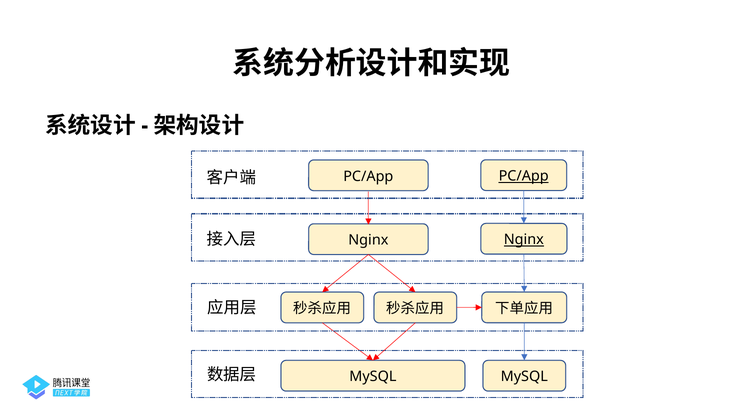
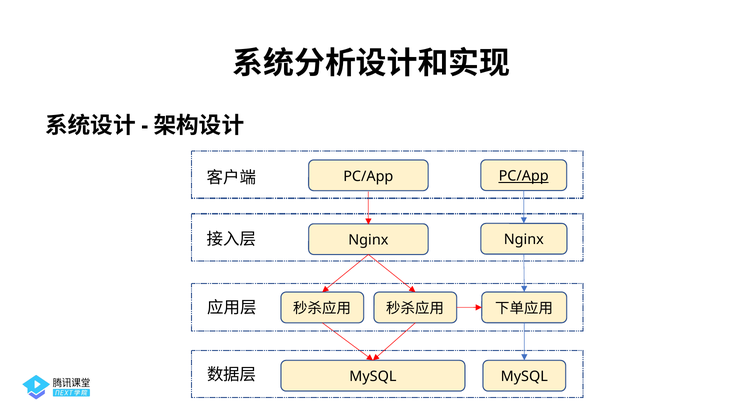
Nginx underline: present -> none (524, 240)
